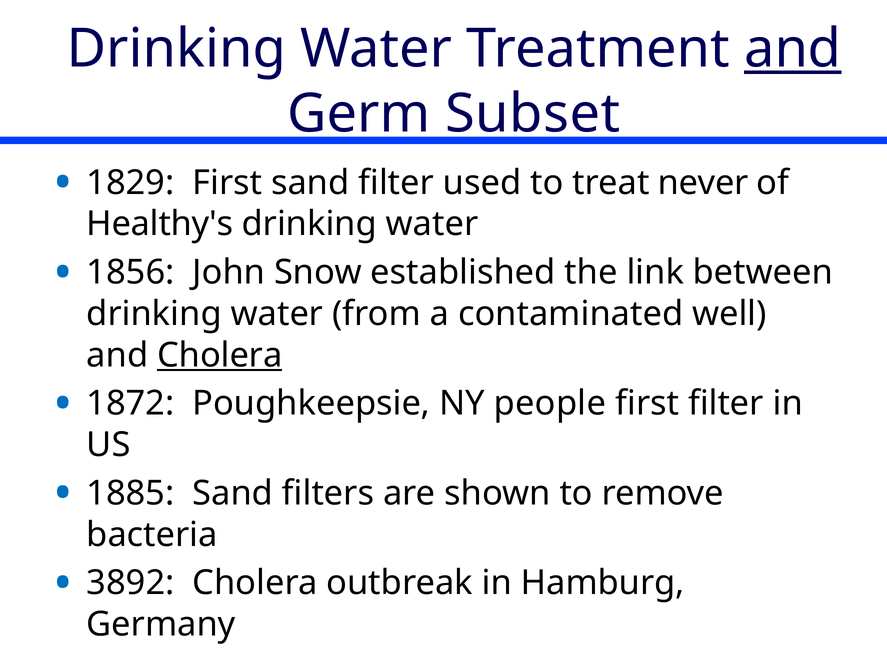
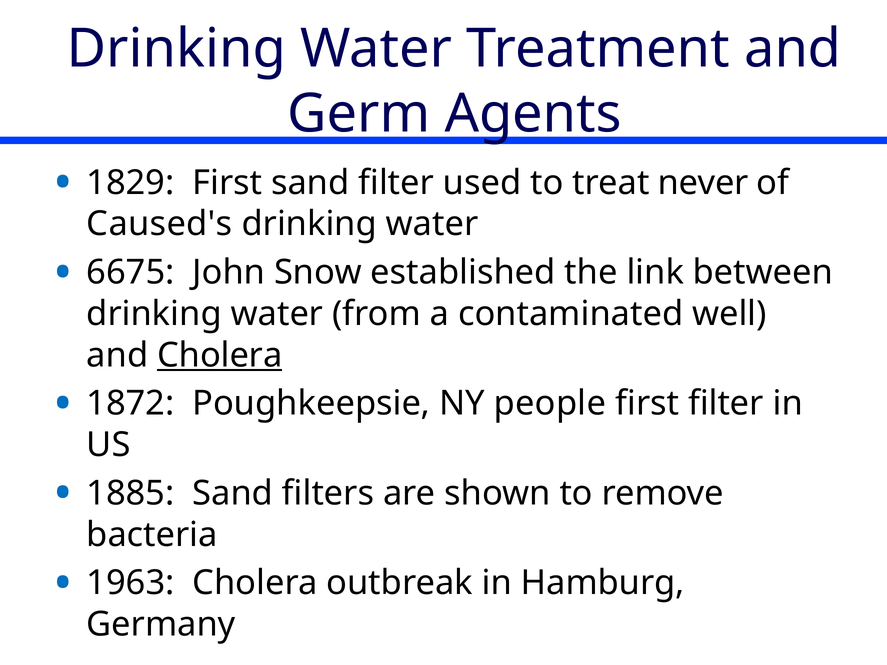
and underline: present -> none (793, 49)
Subset: Subset -> Agents (533, 114)
Healthy's: Healthy's -> Caused's (159, 224)
1856: 1856 -> 6675 (131, 273)
3892: 3892 -> 1963 (131, 583)
